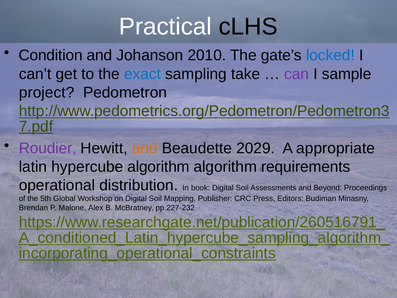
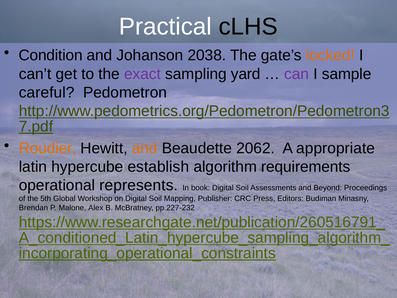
2010: 2010 -> 2038 (207, 55)
locked colour: blue -> orange (330, 55)
exact colour: blue -> purple (143, 74)
take: take -> yard (246, 74)
project: project -> careful (47, 92)
Roudier colour: purple -> orange (48, 148)
2029: 2029 -> 2062 (256, 148)
hypercube algorithm: algorithm -> establish (158, 167)
distribution: distribution -> represents (139, 185)
